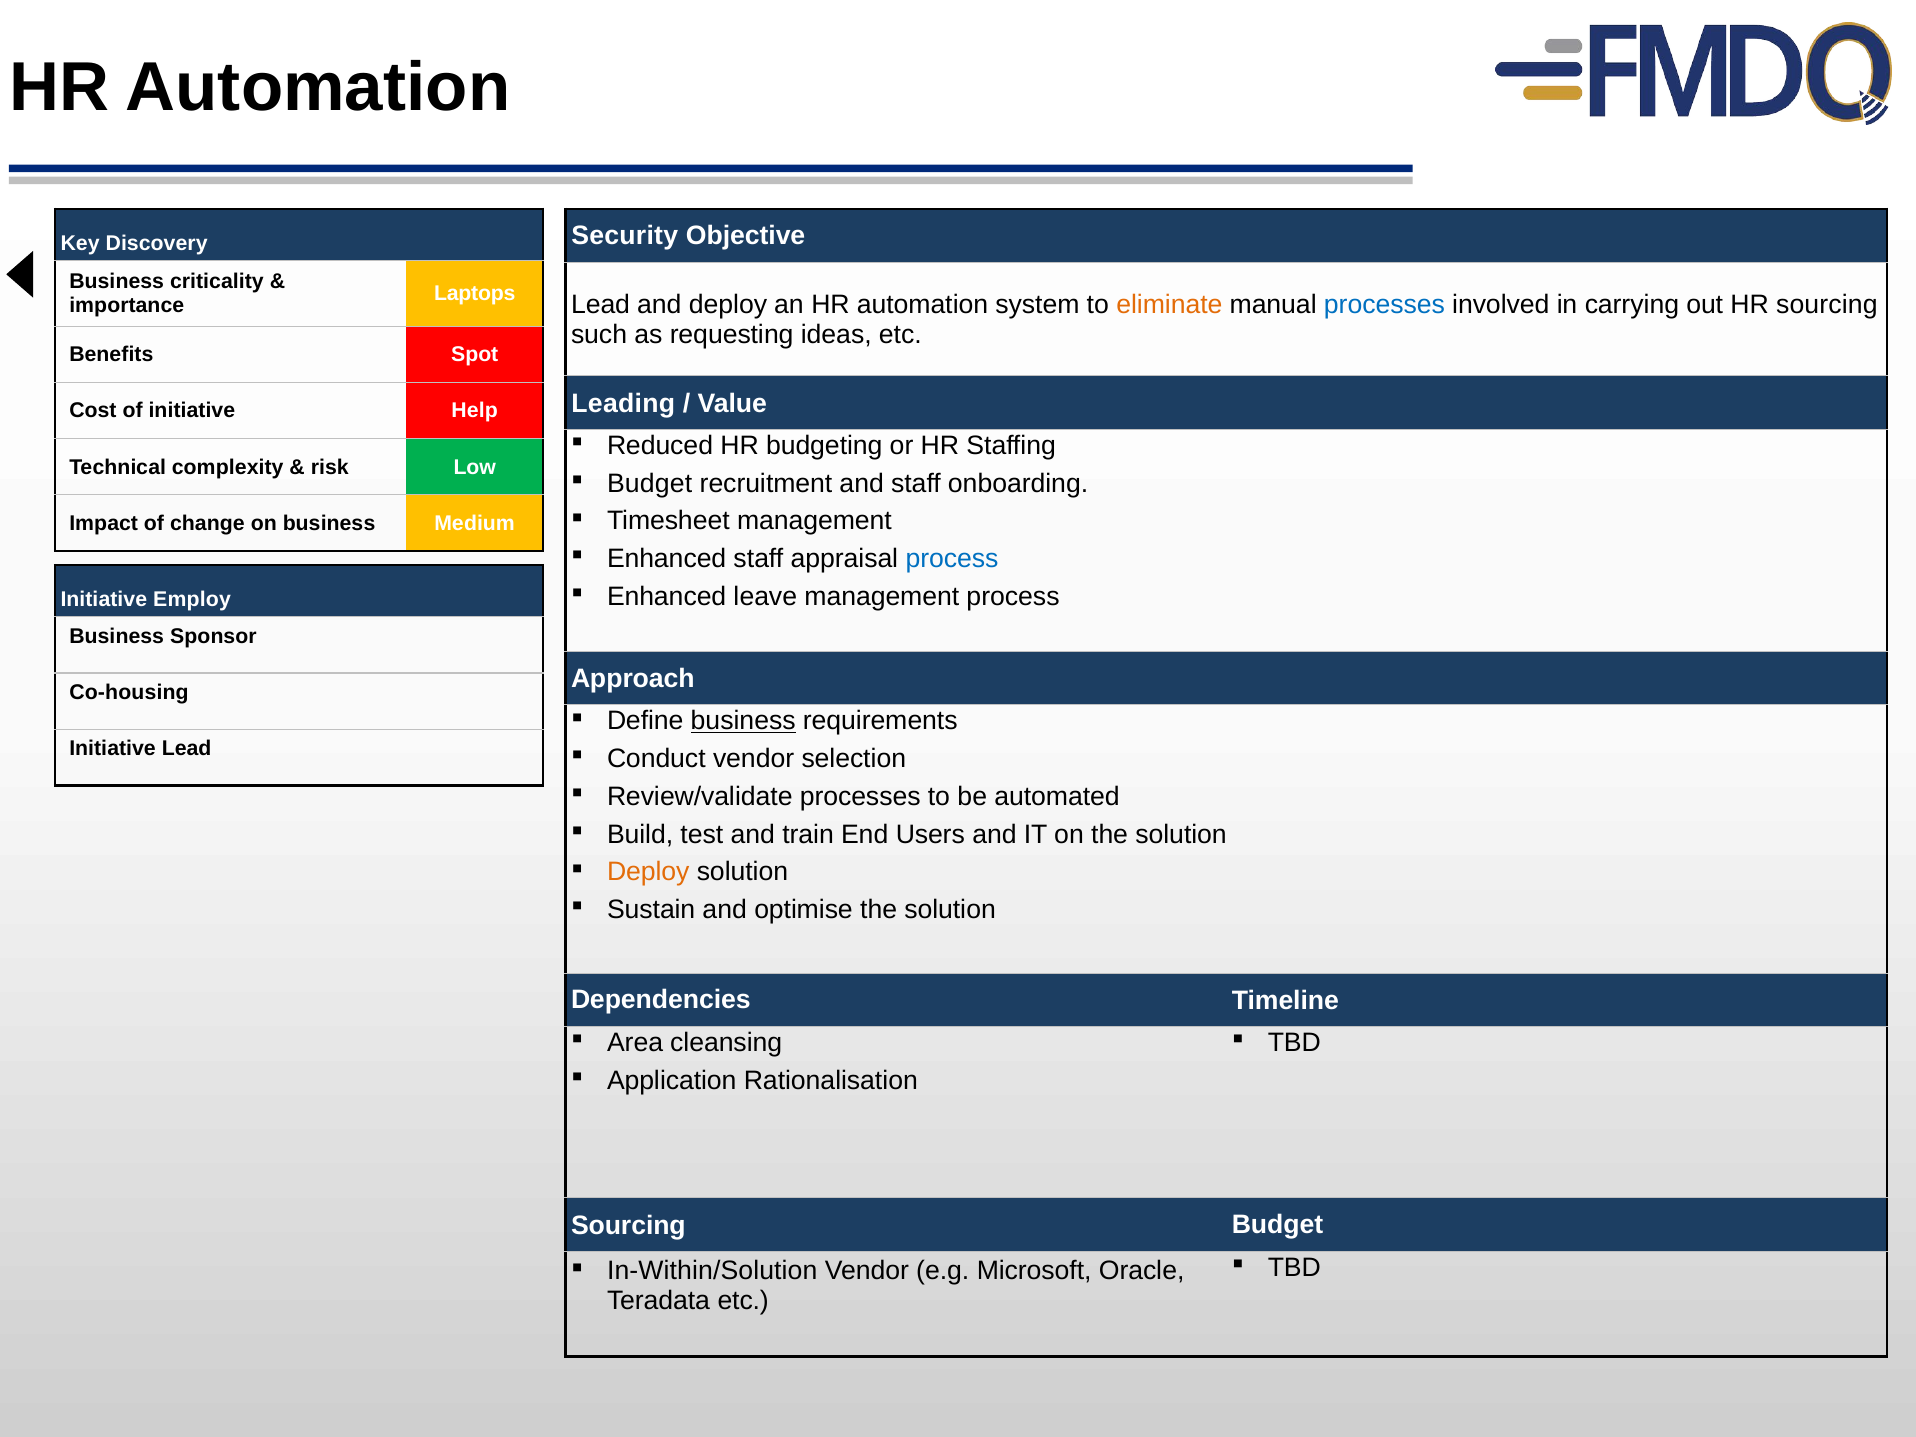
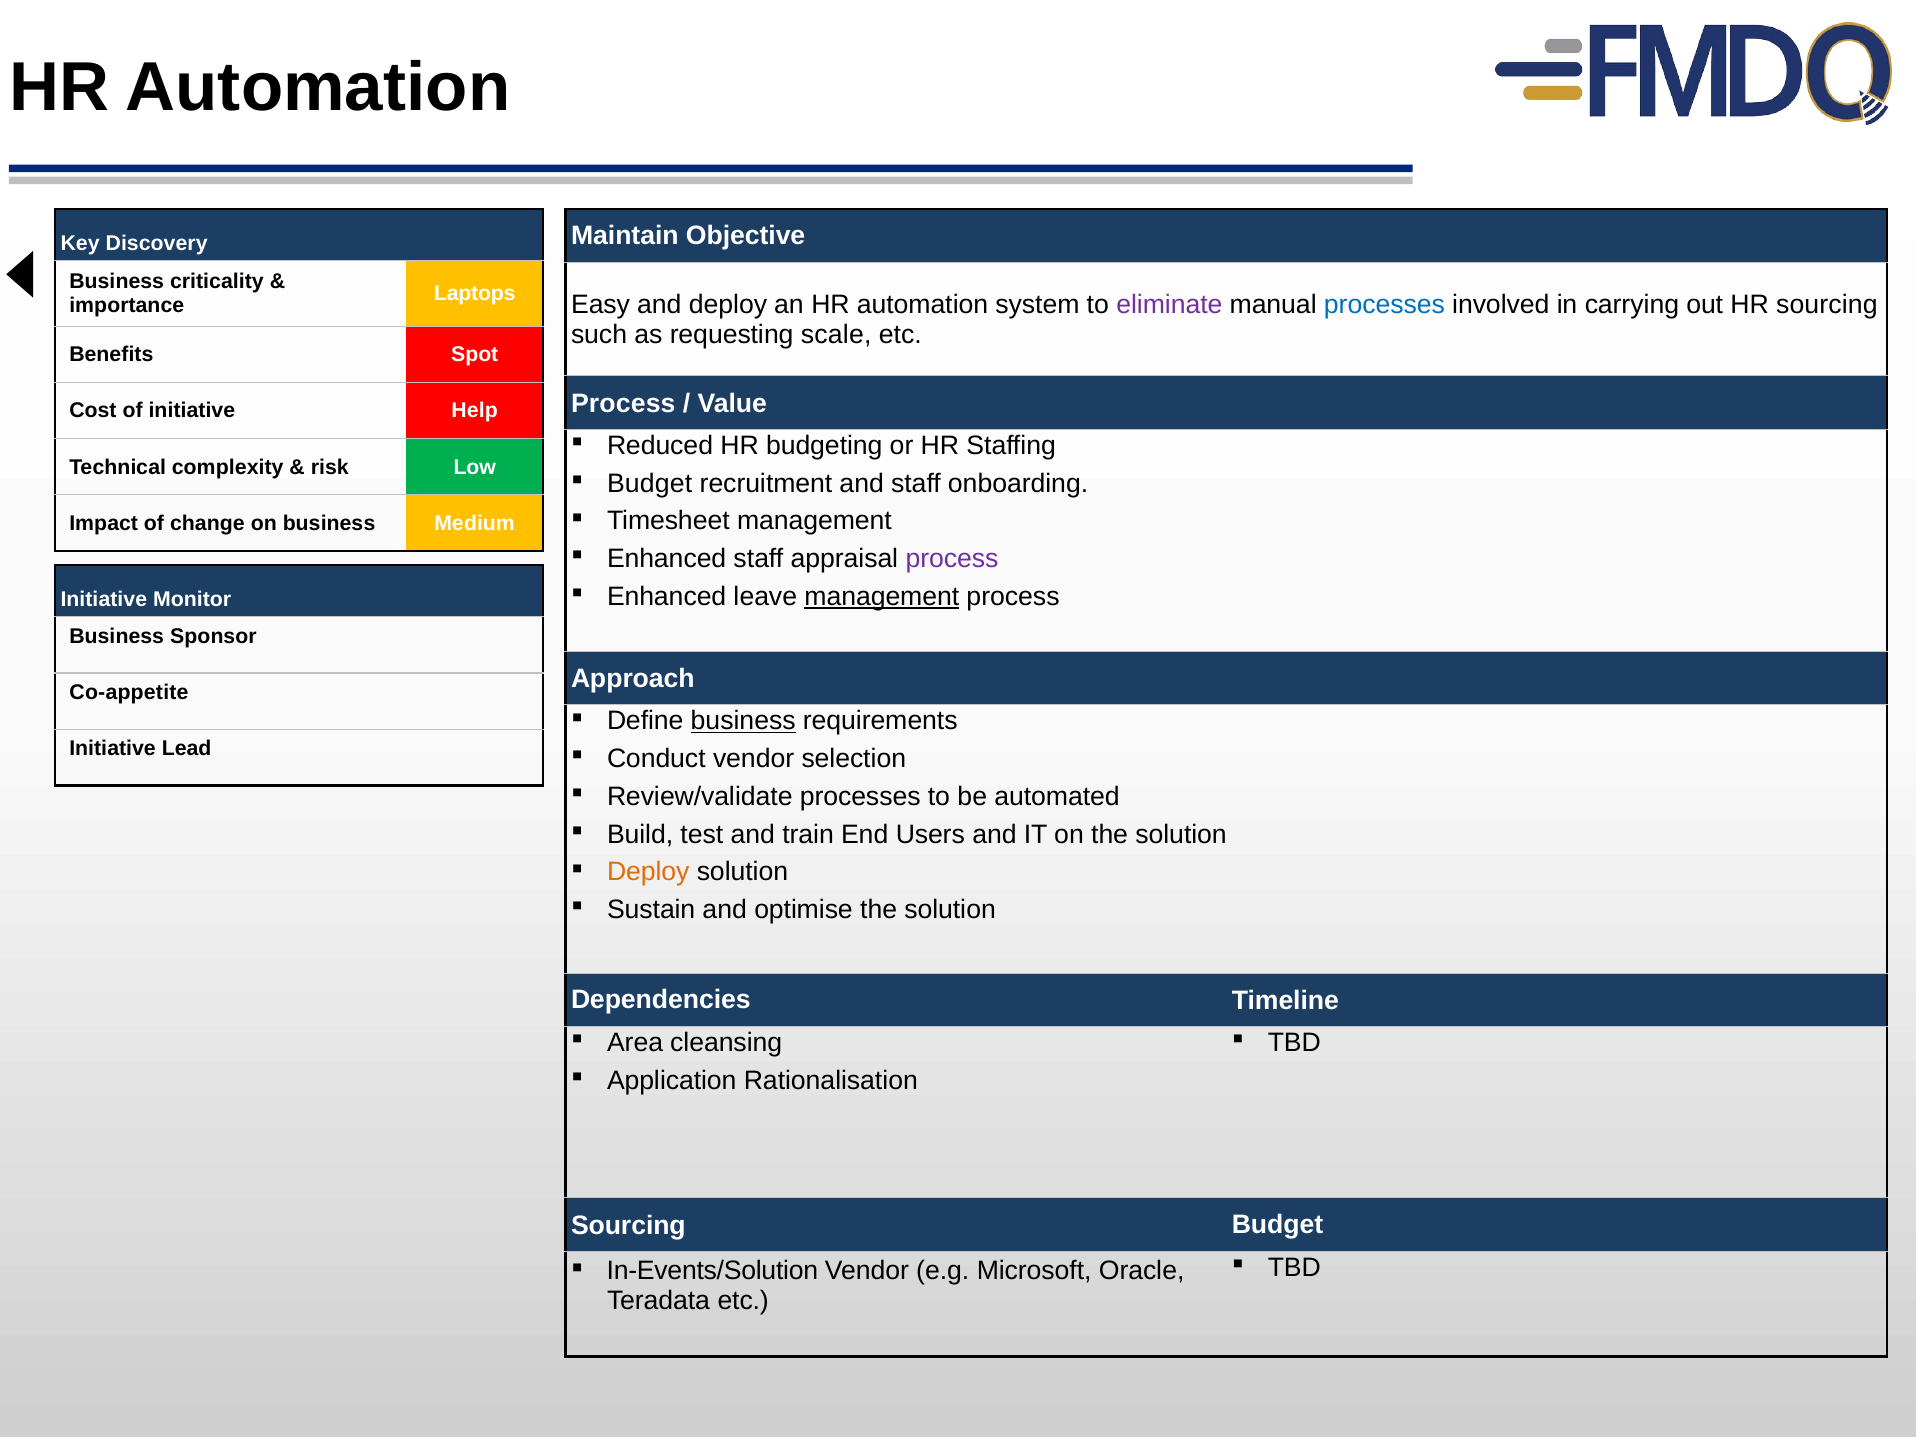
Security: Security -> Maintain (625, 236)
Lead: Lead -> Easy (601, 305)
eliminate colour: orange -> purple (1169, 305)
ideas: ideas -> scale (836, 335)
Leading: Leading -> Process (623, 404)
process colour: blue -> purple (952, 559)
management underline: none -> present (882, 597)
Employ: Employ -> Monitor (192, 600)
Co-housing: Co-housing -> Co-appetite (129, 693)
In-Within/Solution: In-Within/Solution -> In-Events/Solution (712, 1271)
